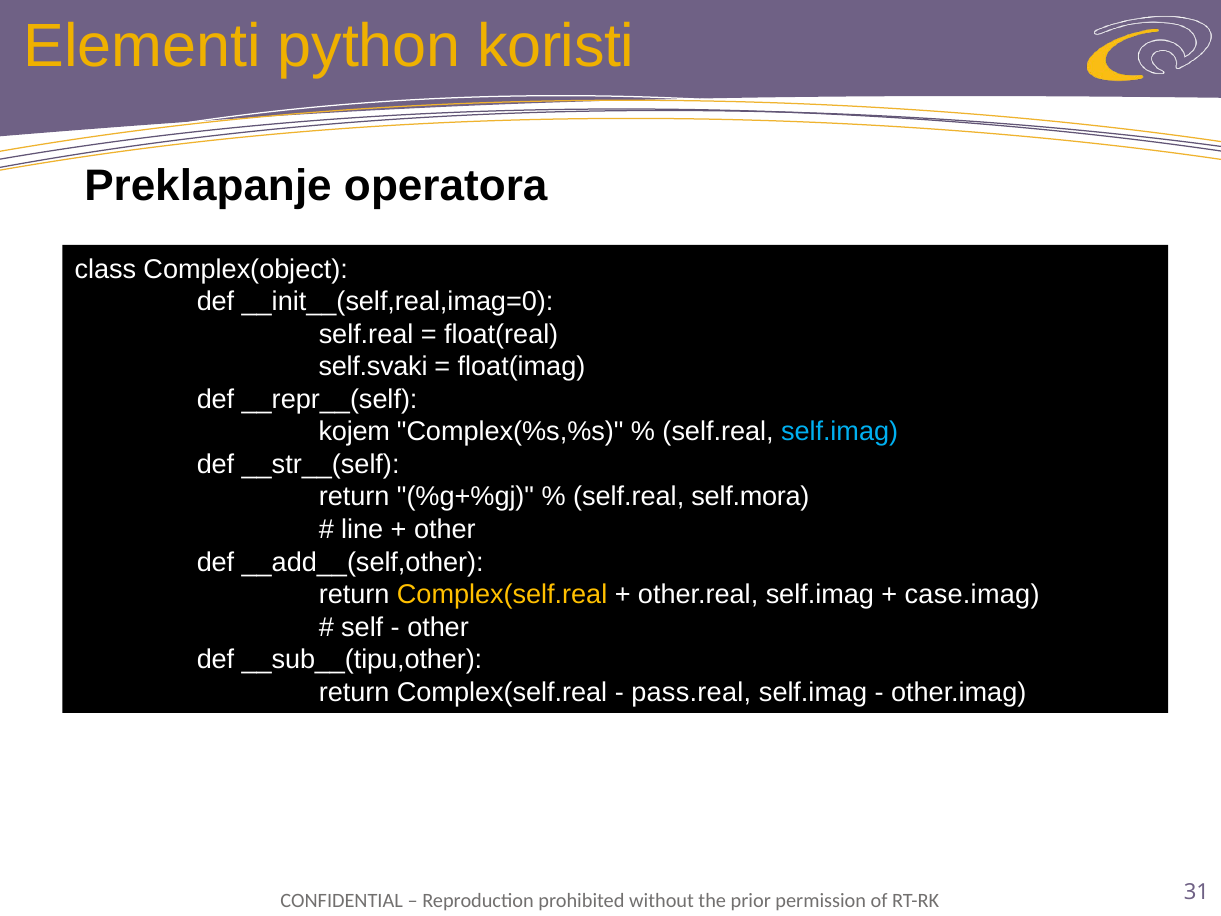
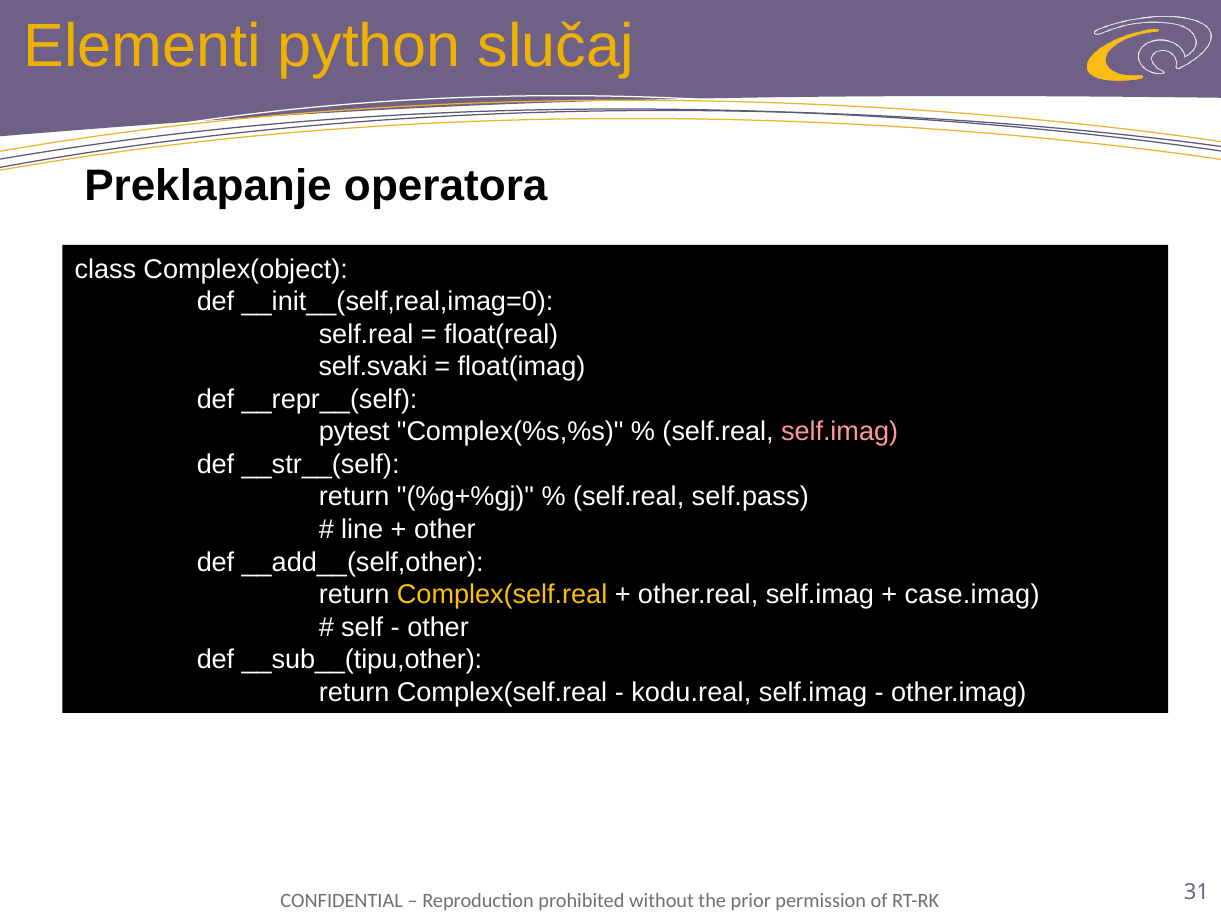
koristi: koristi -> slučaj (556, 46)
kojem: kojem -> pytest (354, 432)
self.imag colour: light blue -> pink (840, 432)
self.mora: self.mora -> self.pass (750, 497)
pass.real: pass.real -> kodu.real (691, 692)
